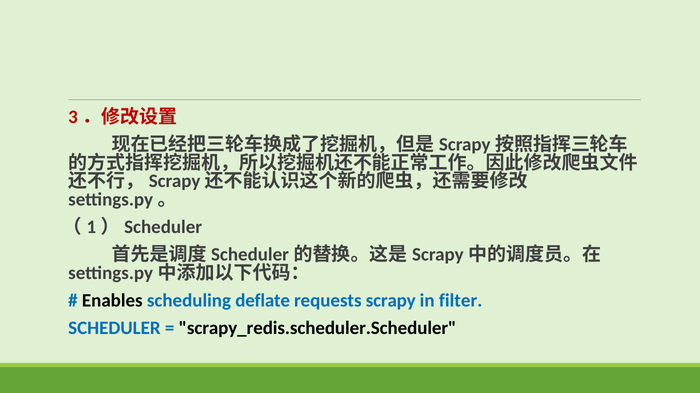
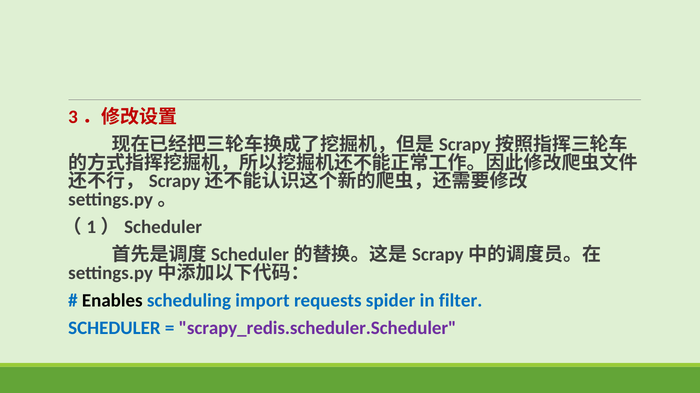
deflate: deflate -> import (262, 301)
scrapy: scrapy -> spider (391, 301)
scrapy_redis.scheduler.Scheduler colour: black -> purple (318, 329)
